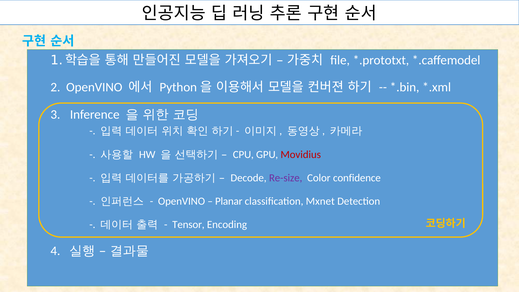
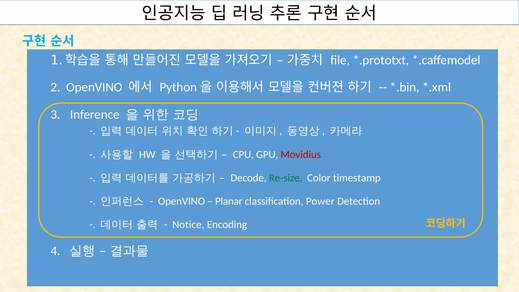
Re-size colour: purple -> green (286, 178)
confidence: confidence -> timestamp (357, 178)
Mxnet: Mxnet -> Power (320, 201)
Tensor: Tensor -> Notice (188, 225)
